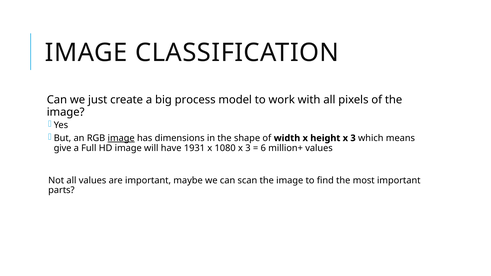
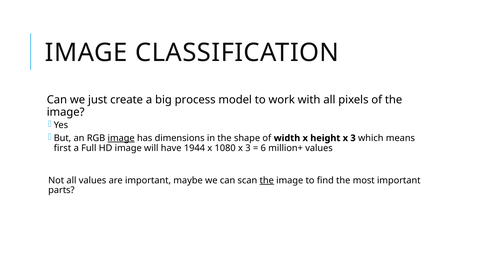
give: give -> first (62, 148)
1931: 1931 -> 1944 (194, 148)
the underline: none -> present (267, 180)
